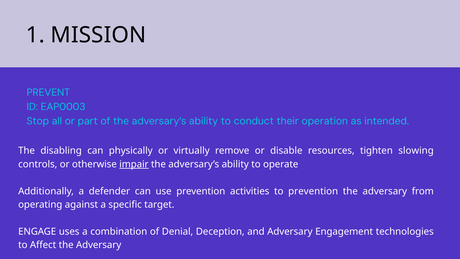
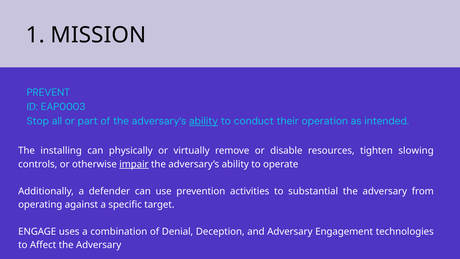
ability underline: none -> present (204, 121)
disabling: disabling -> installing (61, 151)
to prevention: prevention -> substantial (313, 191)
